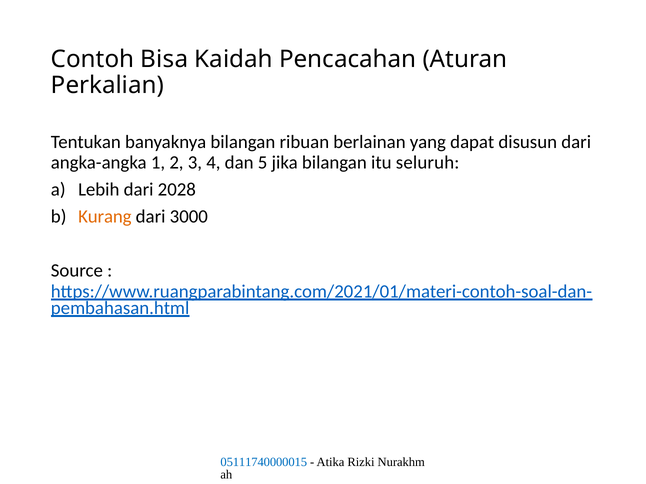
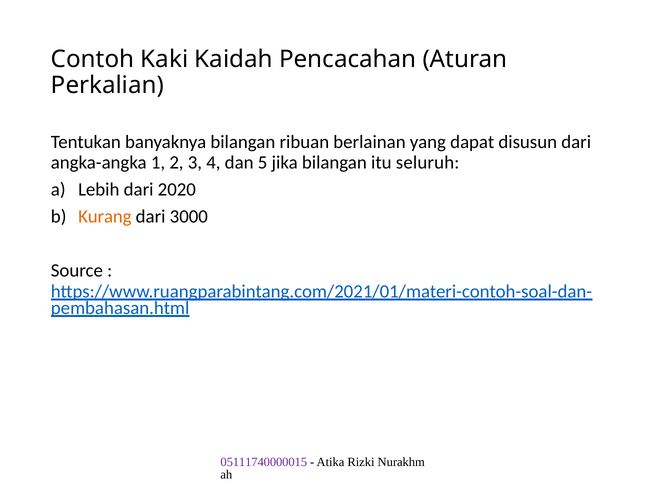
Bisa: Bisa -> Kaki (164, 59)
2028: 2028 -> 2020 (177, 190)
05111740000015 colour: blue -> purple (264, 463)
